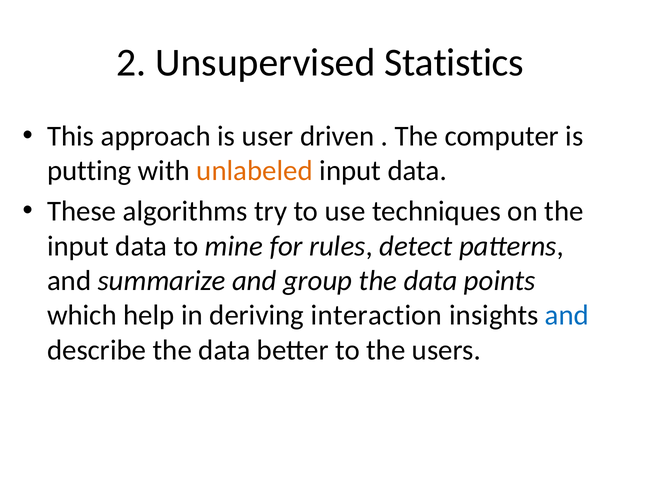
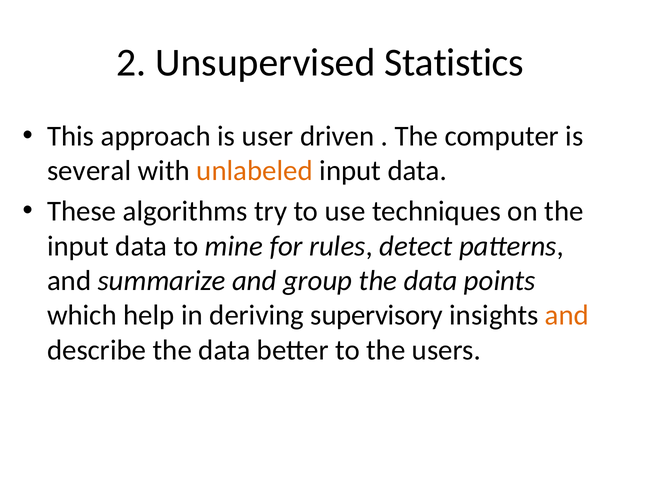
putting: putting -> several (89, 171)
interaction: interaction -> supervisory (377, 315)
and colour: blue -> orange (567, 315)
